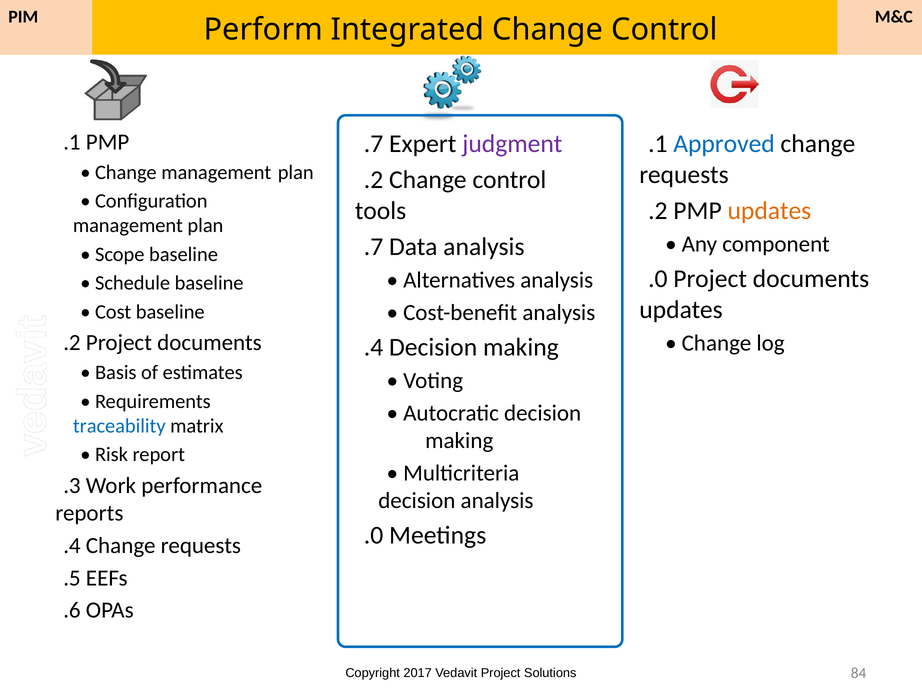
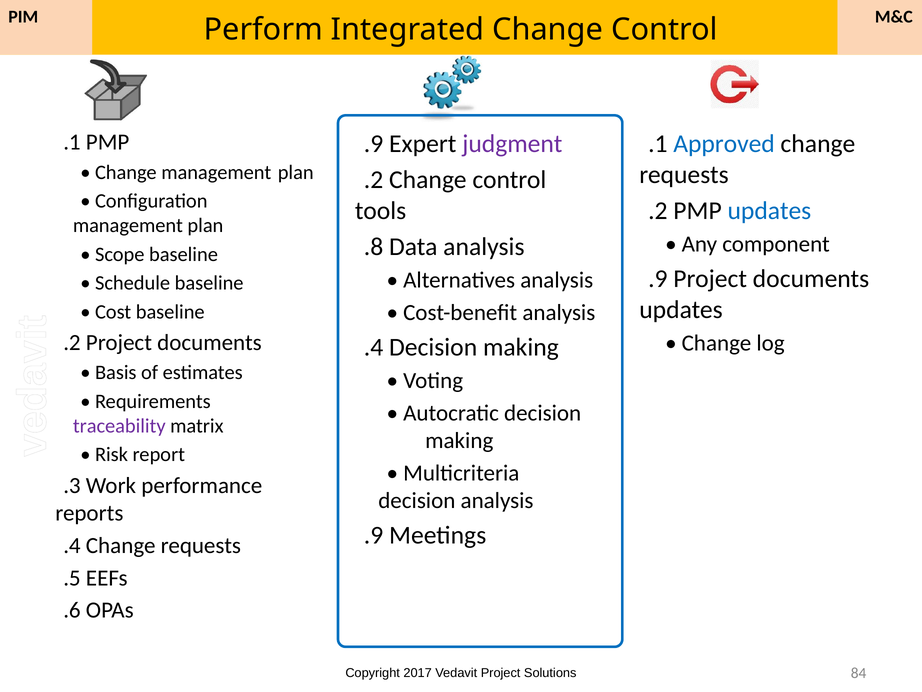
.7: .7 -> .9 (374, 144)
updates colour: orange -> blue (769, 211)
.7: .7 -> .8 (374, 246)
.0: .0 -> .9 (658, 279)
traceability colour: blue -> purple (119, 426)
.0: .0 -> .9 (374, 535)
